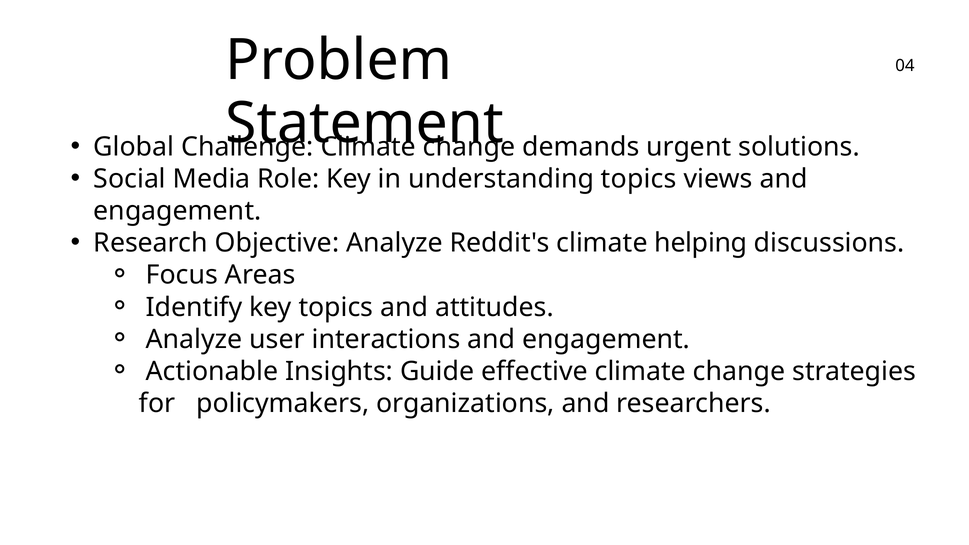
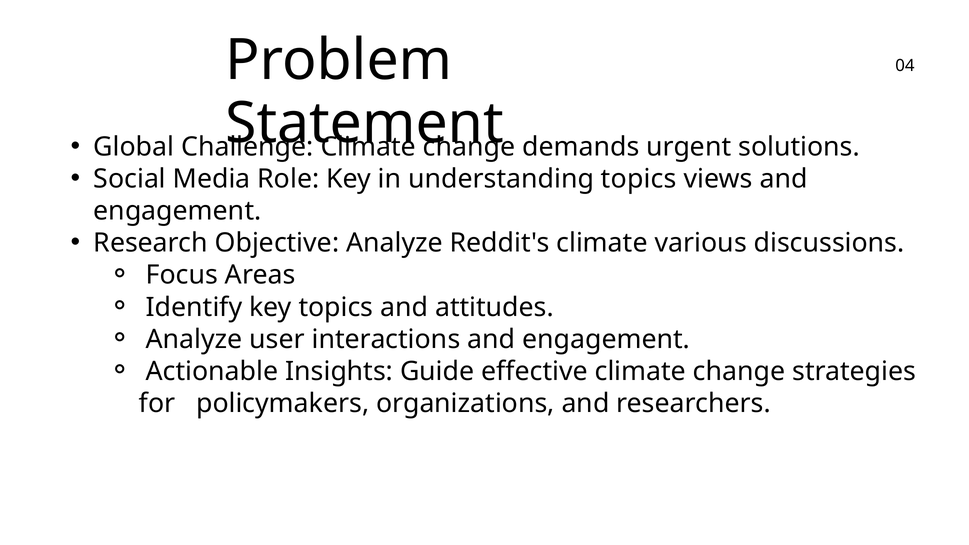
helping: helping -> various (701, 243)
